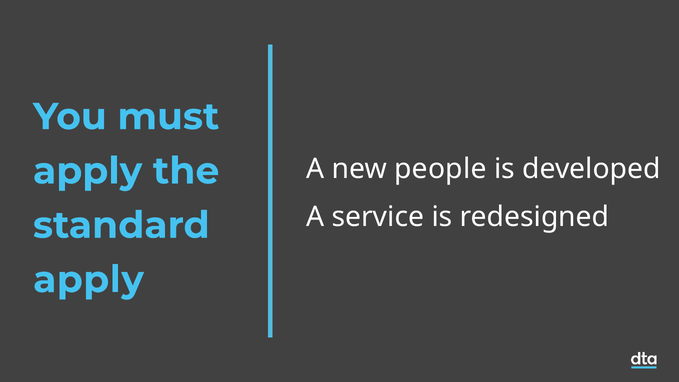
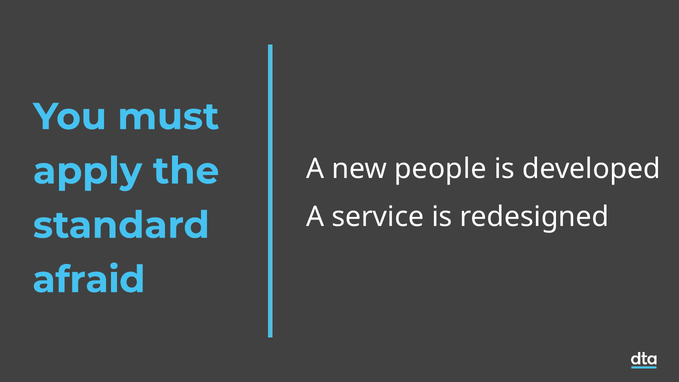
apply: apply -> afraid (89, 280)
